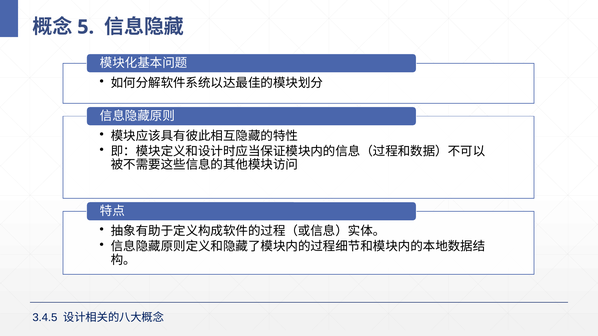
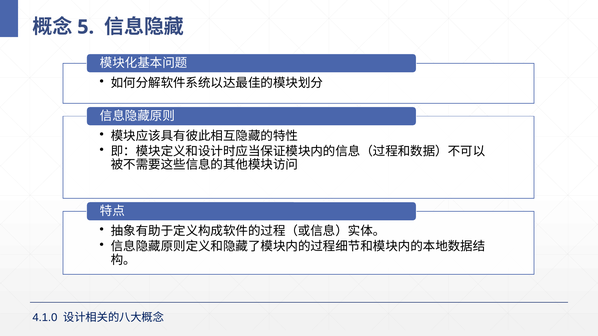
3.4.5: 3.4.5 -> 4.1.0 (45, 318)
